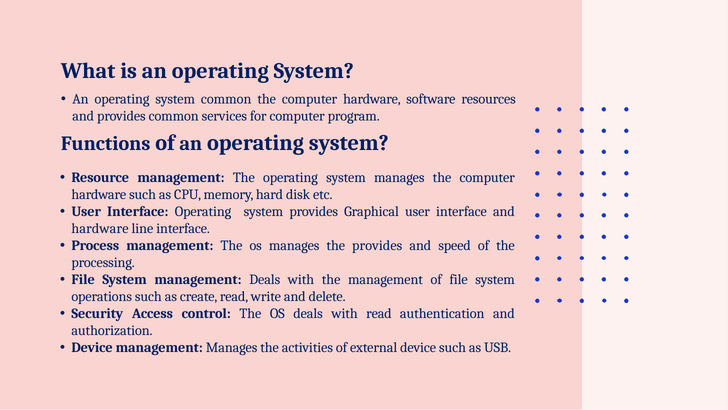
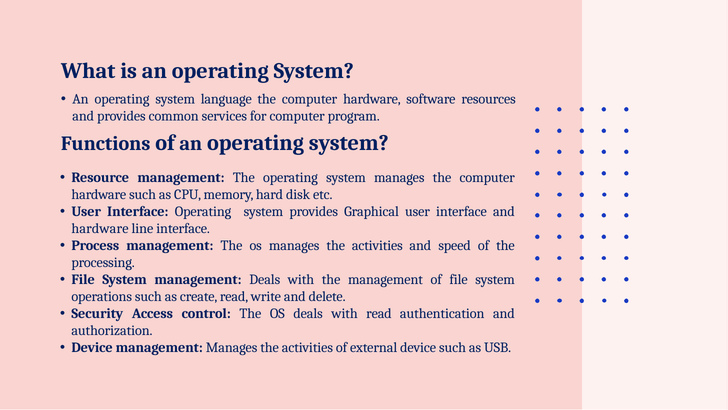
system common: common -> language (226, 99)
os manages the provides: provides -> activities (377, 245)
